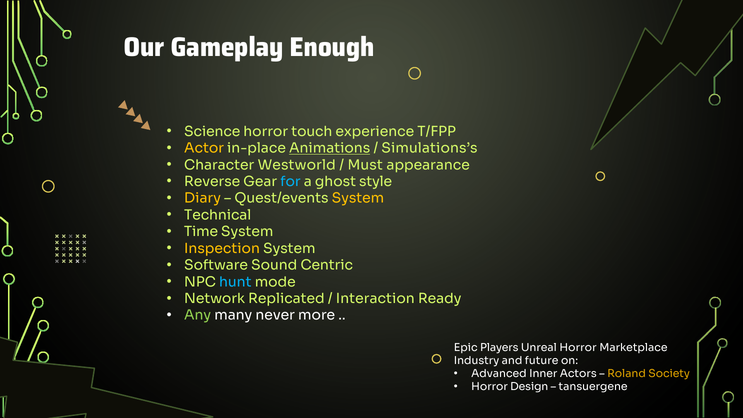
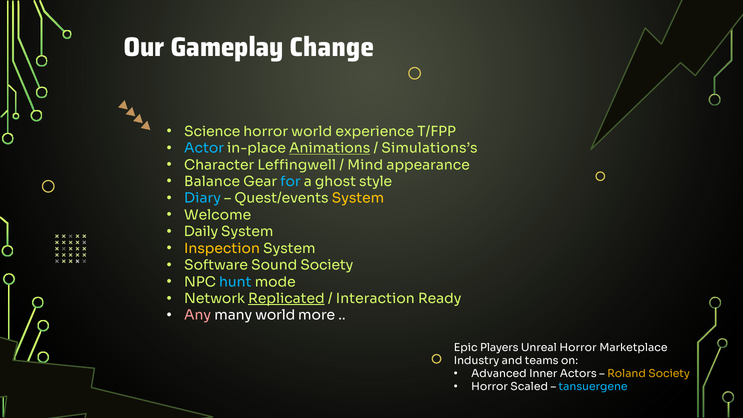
Enough: Enough -> Change (332, 47)
horror touch: touch -> world (312, 131)
Actor colour: yellow -> light blue (204, 148)
Westworld: Westworld -> Leffingwell (297, 165)
Must: Must -> Mind (365, 165)
Reverse: Reverse -> Balance (212, 182)
Diary colour: yellow -> light blue (203, 198)
Technical: Technical -> Welcome (218, 215)
Time: Time -> Daily (201, 232)
Sound Centric: Centric -> Society (327, 265)
Replicated underline: none -> present (286, 299)
Any colour: light green -> pink (198, 315)
many never: never -> world (275, 315)
future: future -> teams (542, 361)
Design: Design -> Scaled (529, 387)
tansuergene colour: white -> light blue (593, 387)
